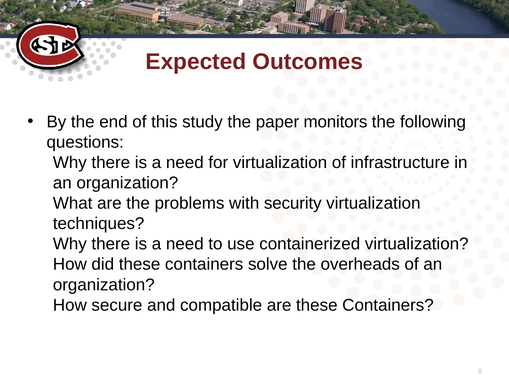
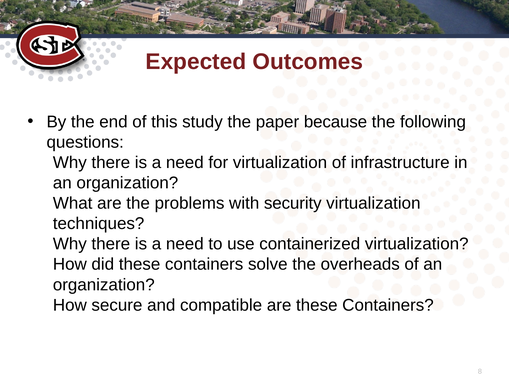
monitors: monitors -> because (335, 122)
